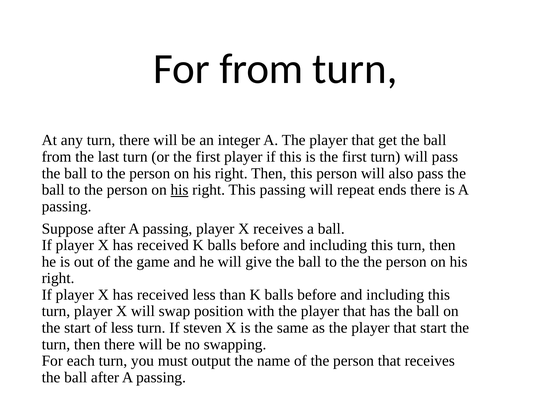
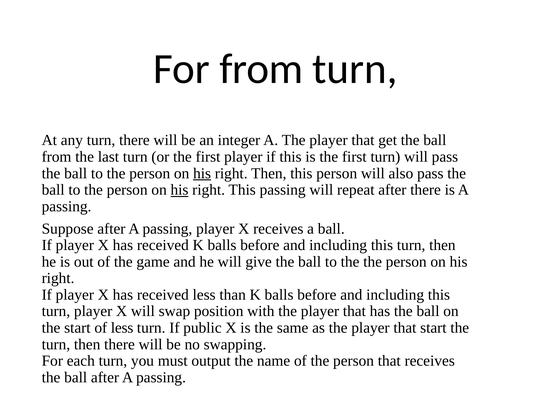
his underline: none -> present (202, 173)
repeat ends: ends -> after (392, 190)
steven: steven -> public (202, 328)
